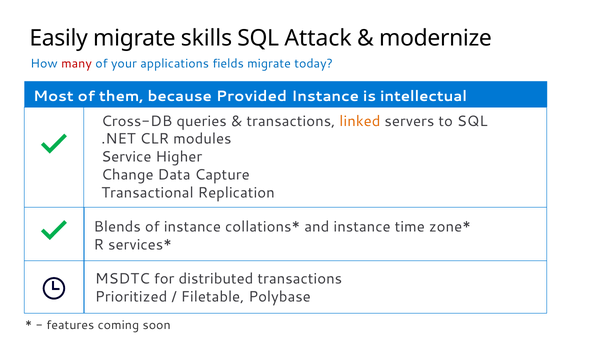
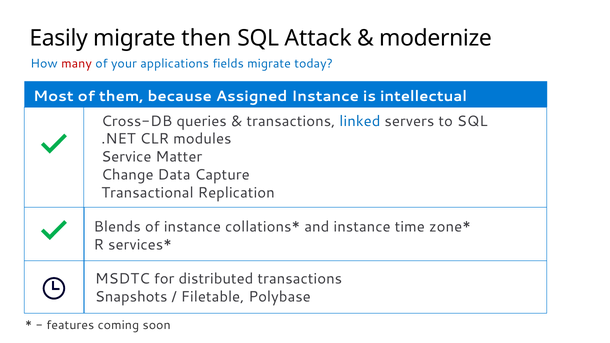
skills: skills -> then (206, 38)
Provided: Provided -> Assigned (252, 96)
linked colour: orange -> blue (360, 121)
Higher: Higher -> Matter (179, 157)
Prioritized: Prioritized -> Snapshots (131, 297)
